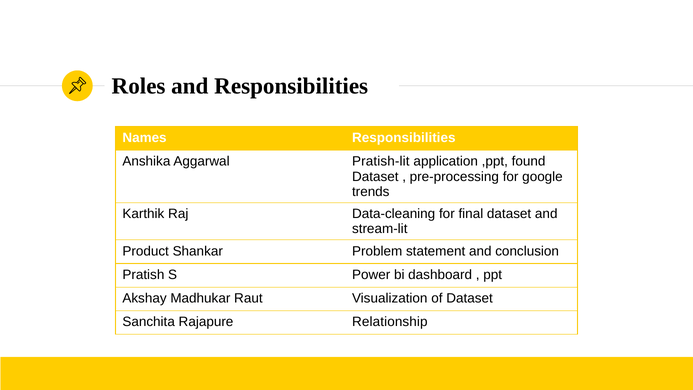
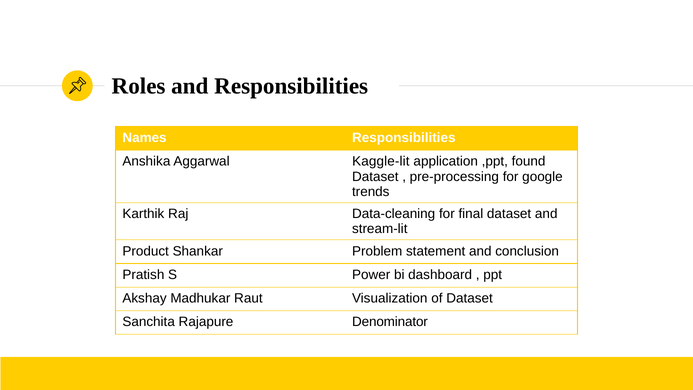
Pratish-lit: Pratish-lit -> Kaggle-lit (381, 161)
Relationship: Relationship -> Denominator (390, 322)
